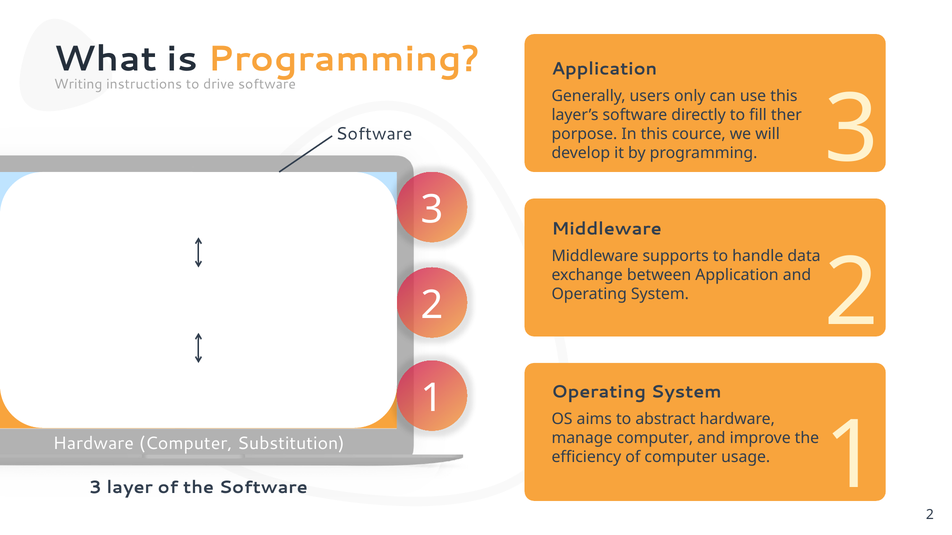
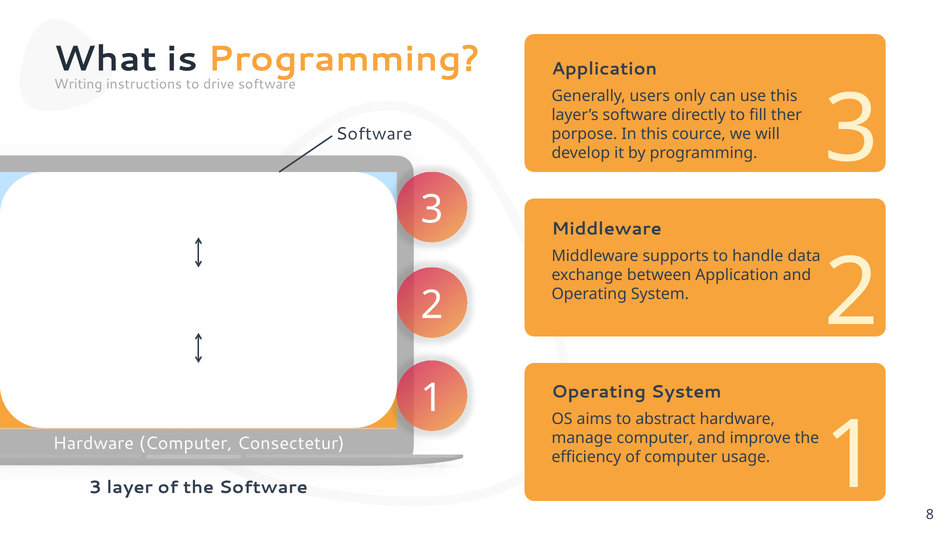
2: 2 -> 8 (930, 515)
Substitution: Substitution -> Consectetur (291, 444)
